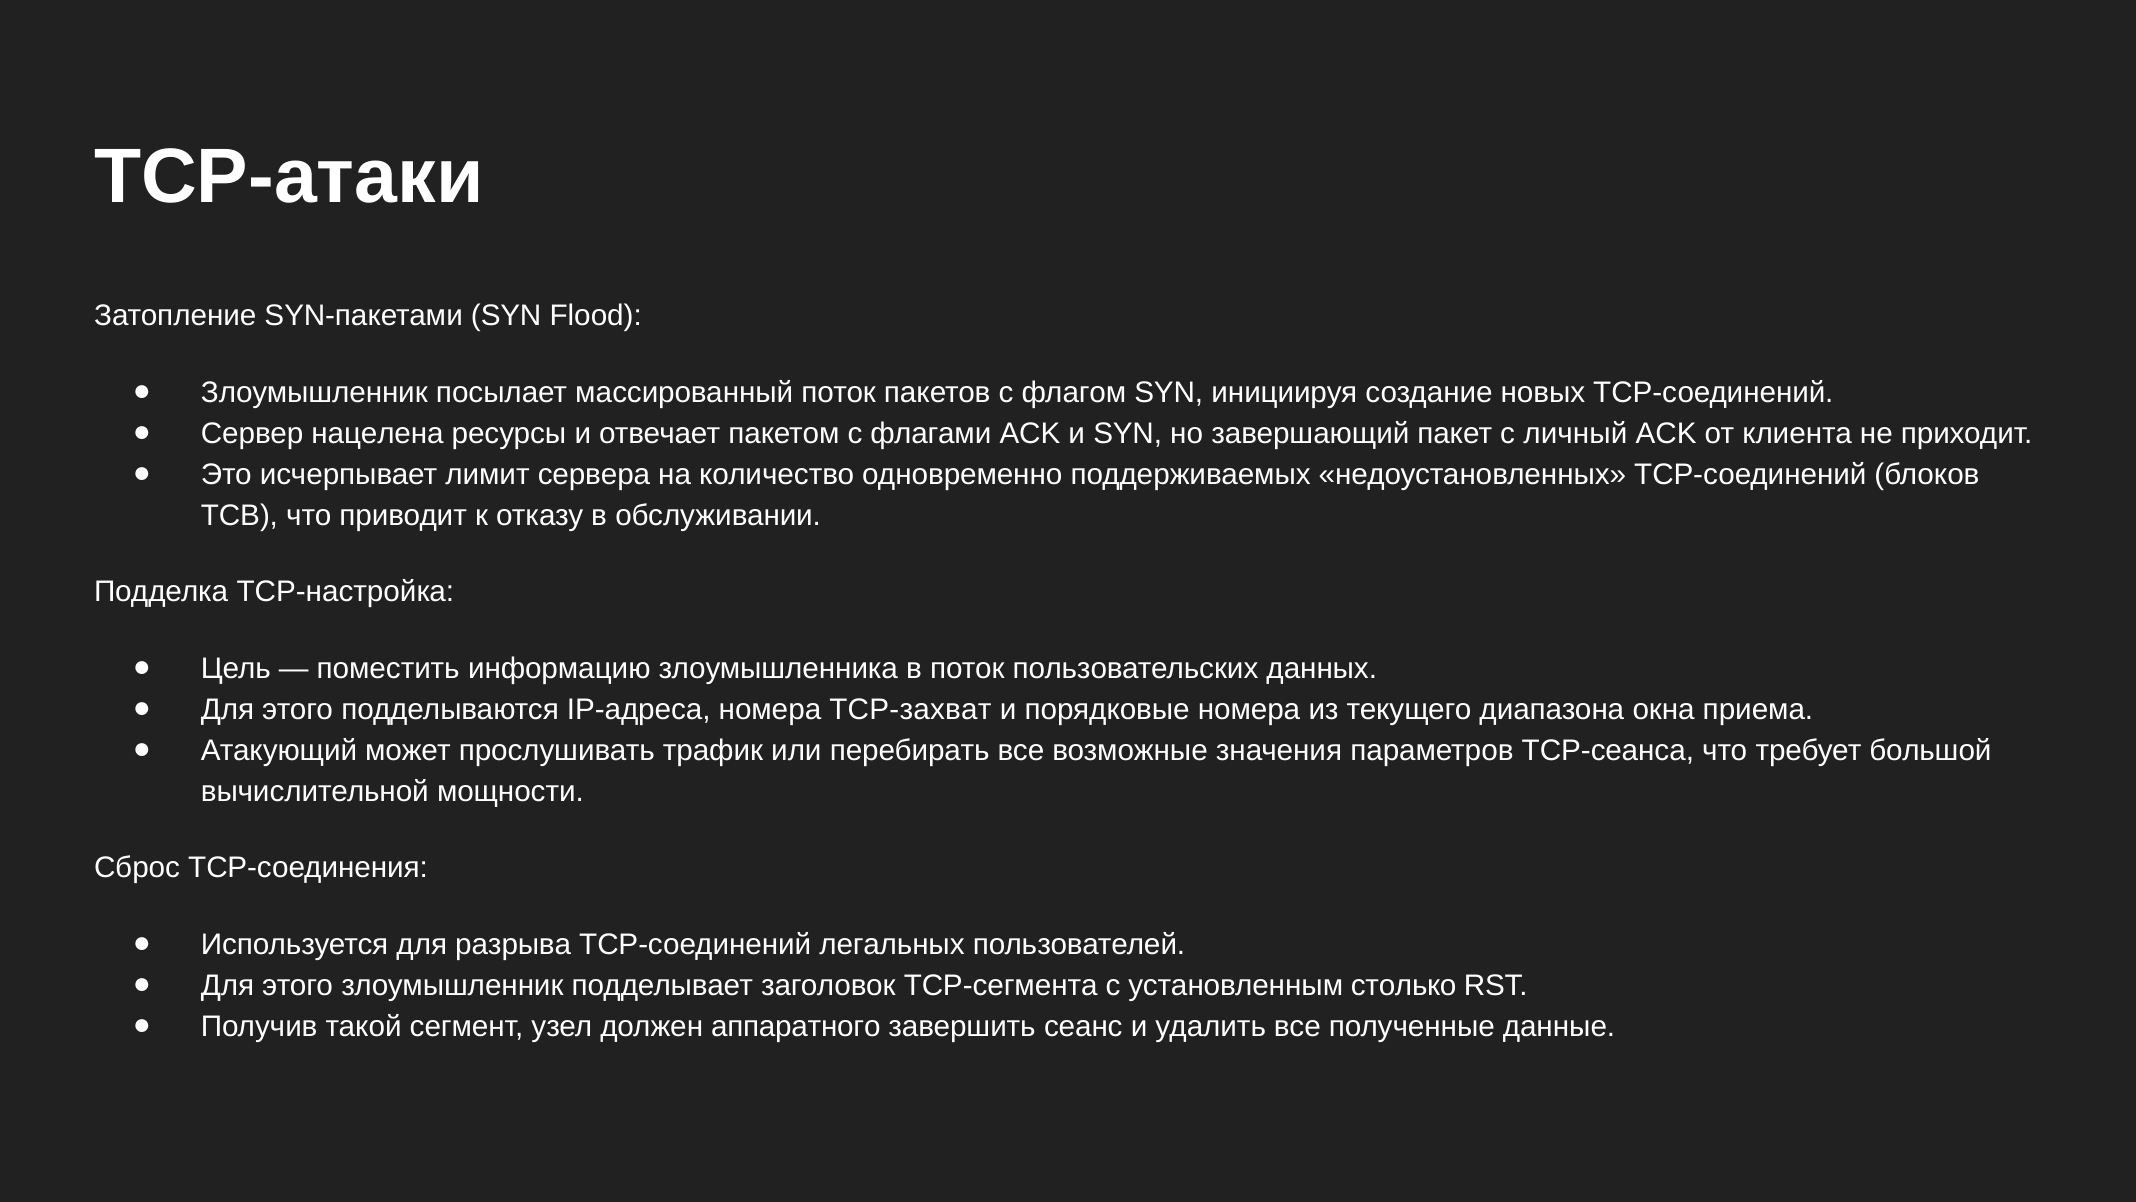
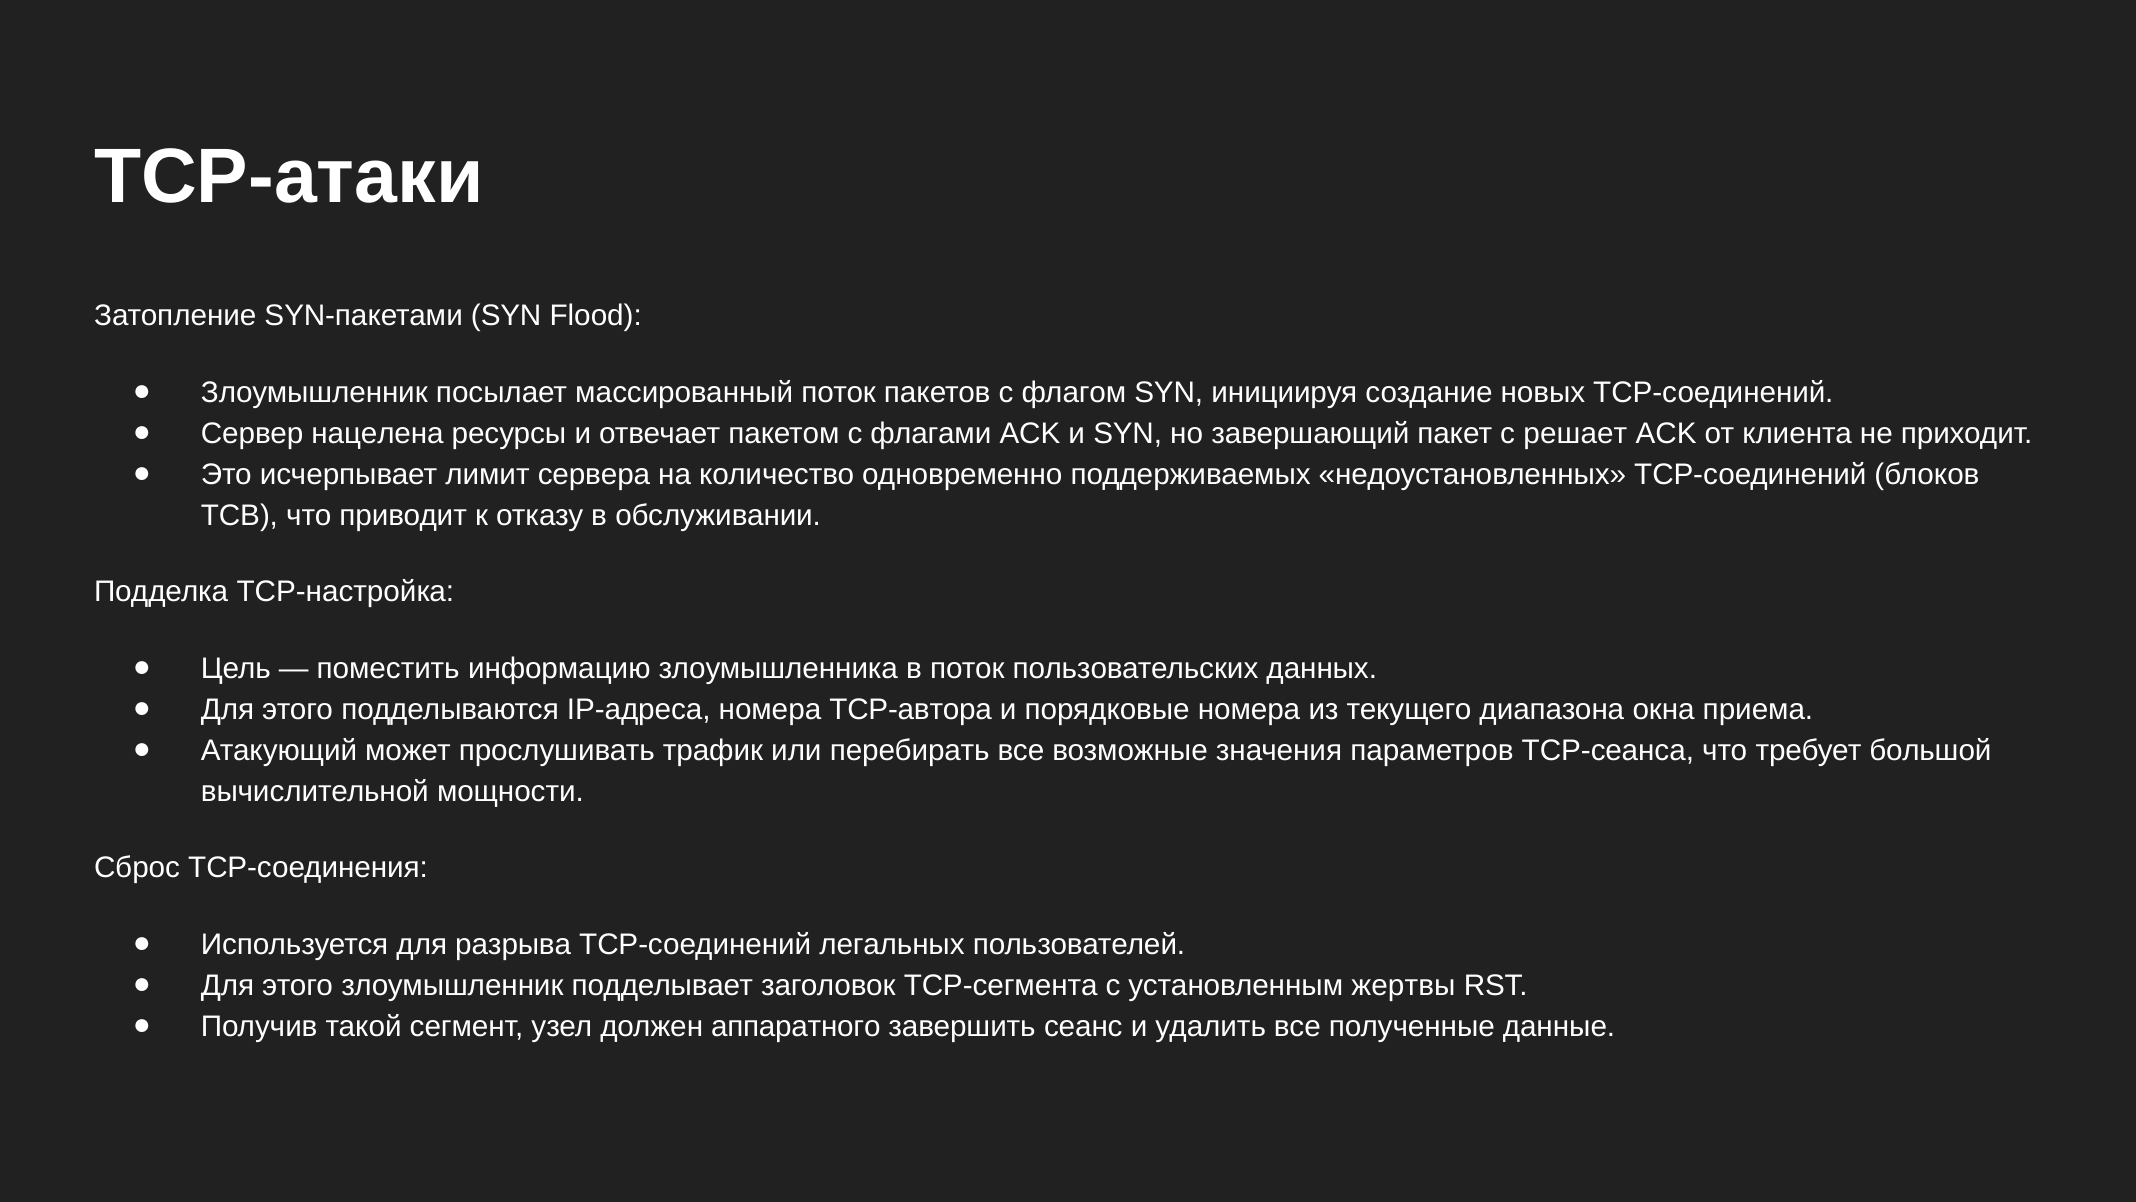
личный: личный -> решает (1575, 433)
TCP-захват: TCP-захват -> TCP-автора (911, 709)
столько: столько -> жертвы (1403, 985)
